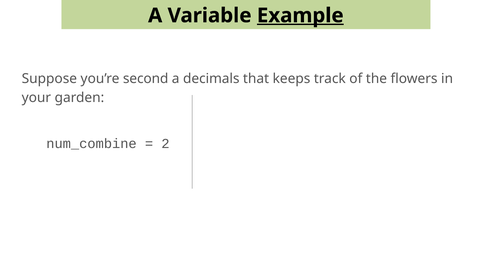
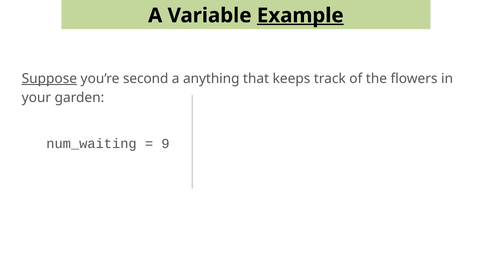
Suppose underline: none -> present (49, 79)
decimals: decimals -> anything (211, 79)
num_combine: num_combine -> num_waiting (91, 144)
2: 2 -> 9 (165, 144)
